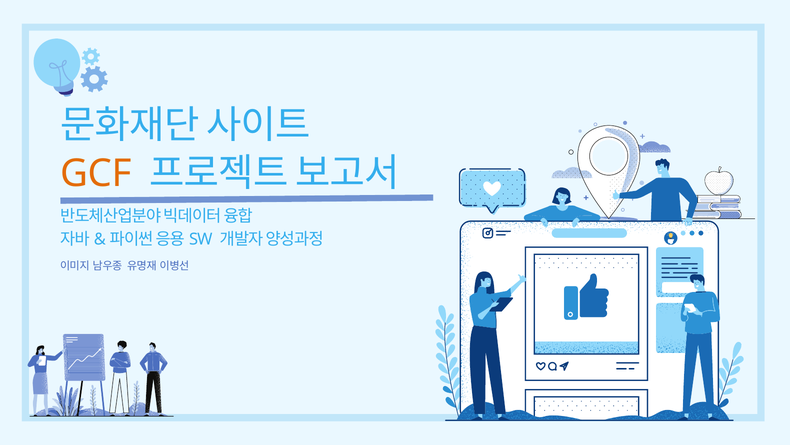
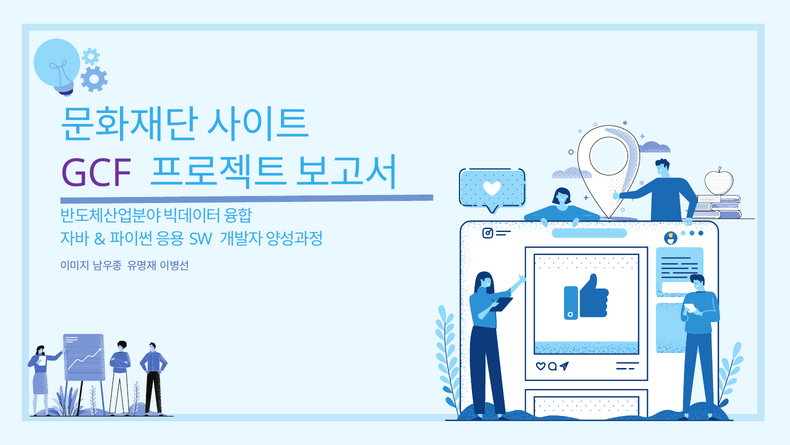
GCF colour: orange -> purple (96, 173)
